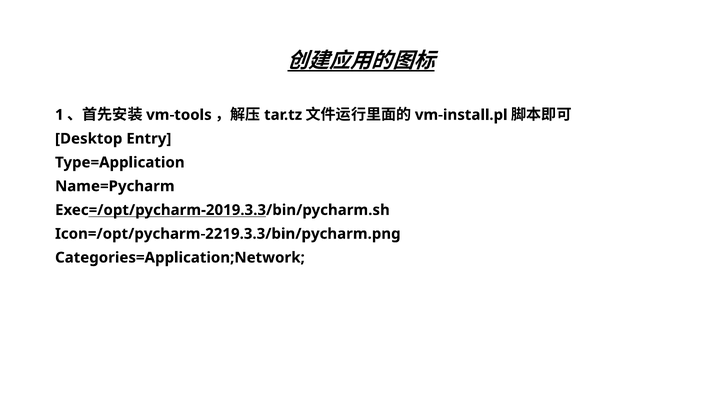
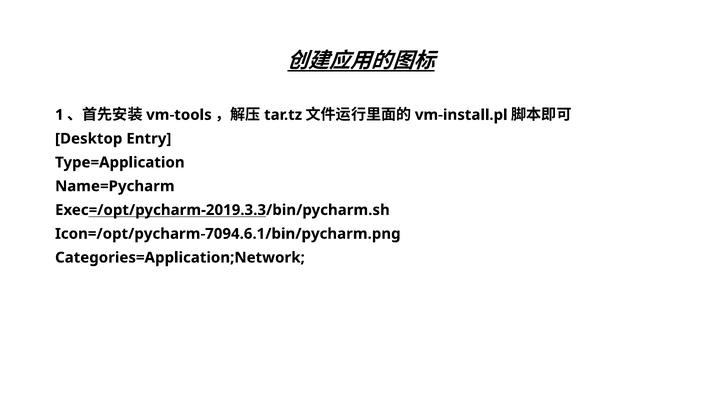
Icon=/opt/pycharm-2219.3.3/bin/pycharm.png: Icon=/opt/pycharm-2219.3.3/bin/pycharm.png -> Icon=/opt/pycharm-7094.6.1/bin/pycharm.png (228, 234)
